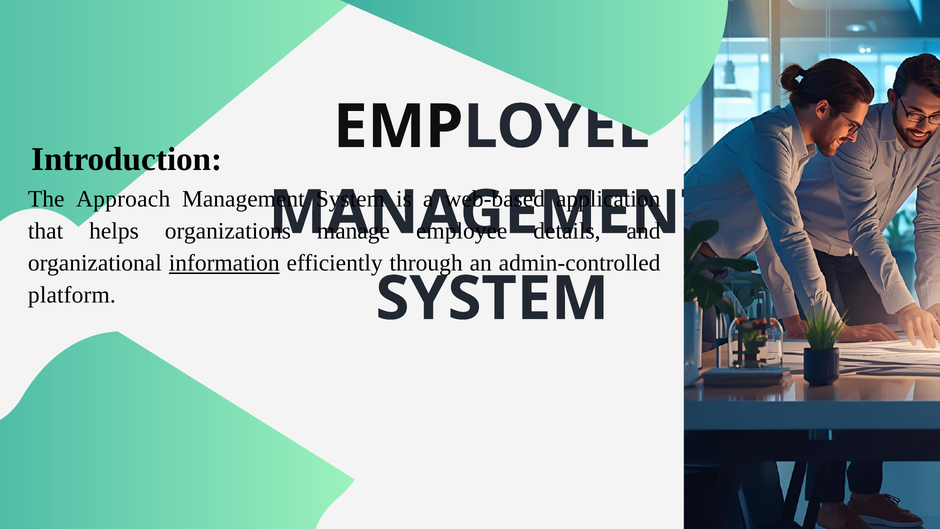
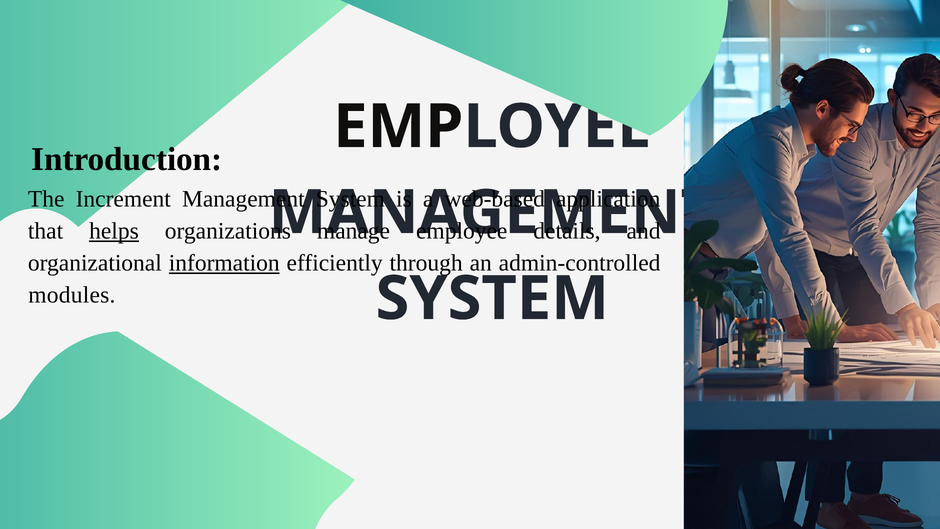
Approach: Approach -> Increment (123, 199)
helps underline: none -> present (114, 231)
platform: platform -> modules (72, 295)
